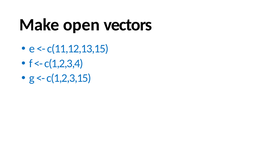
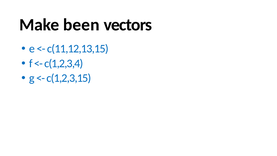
open: open -> been (81, 25)
